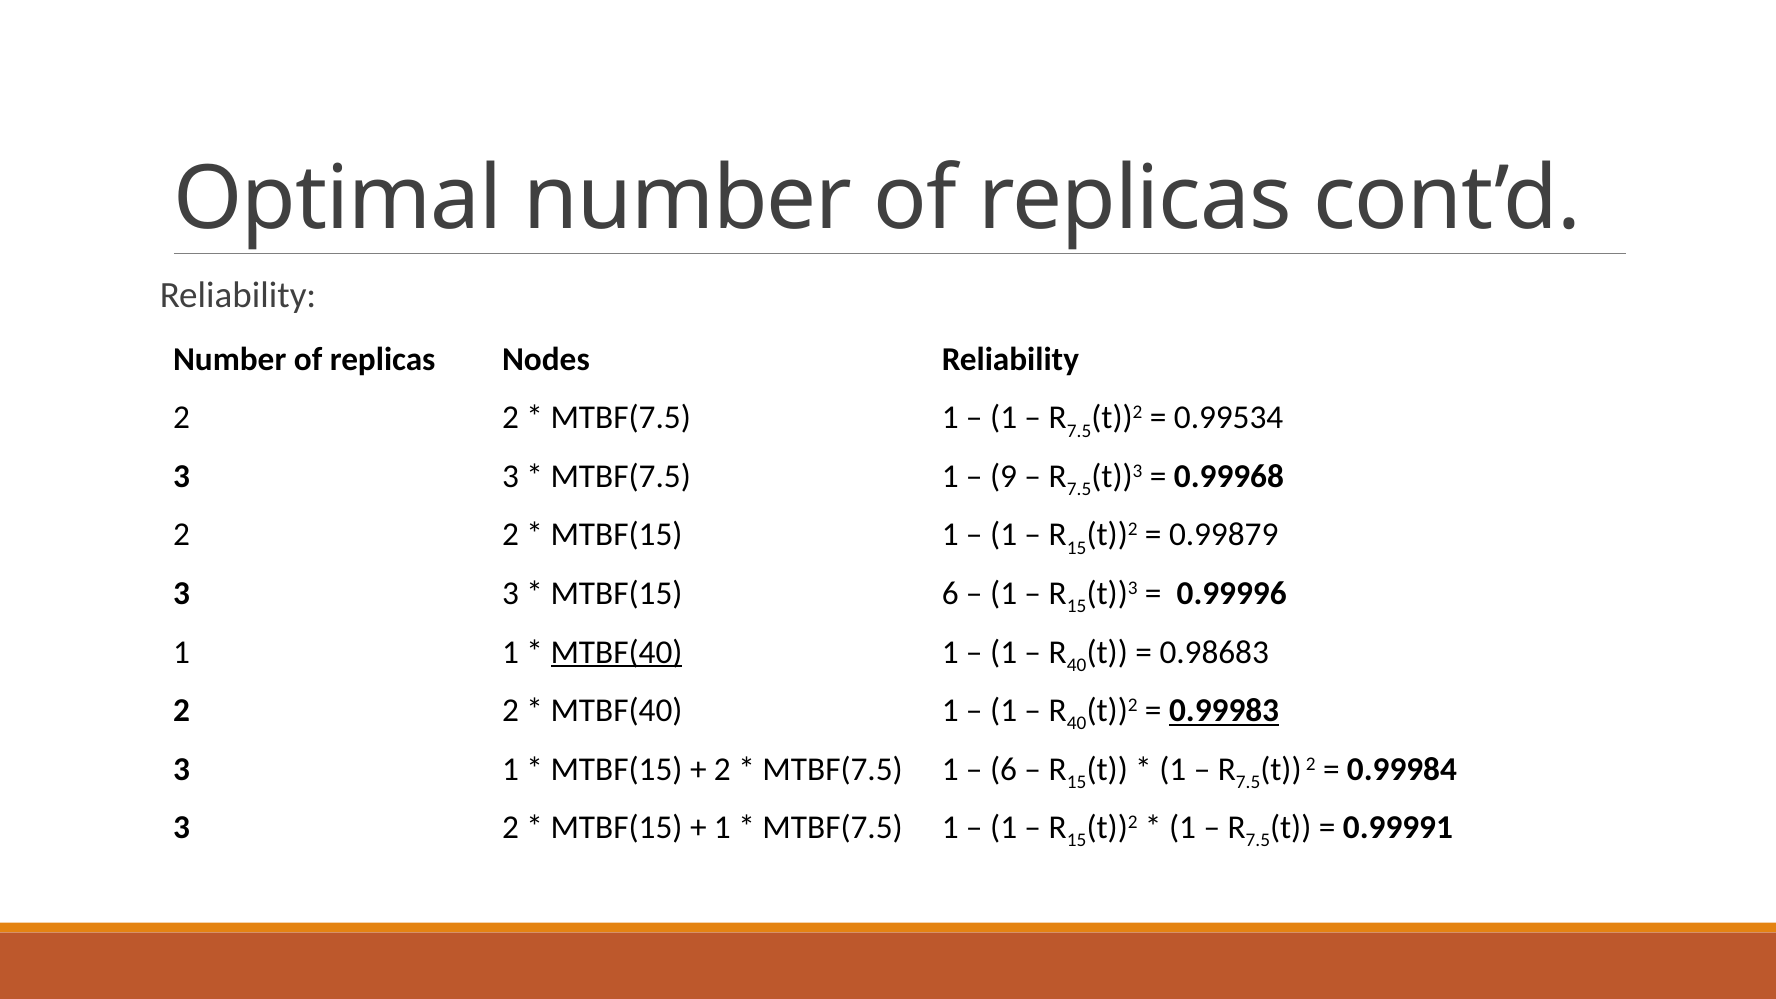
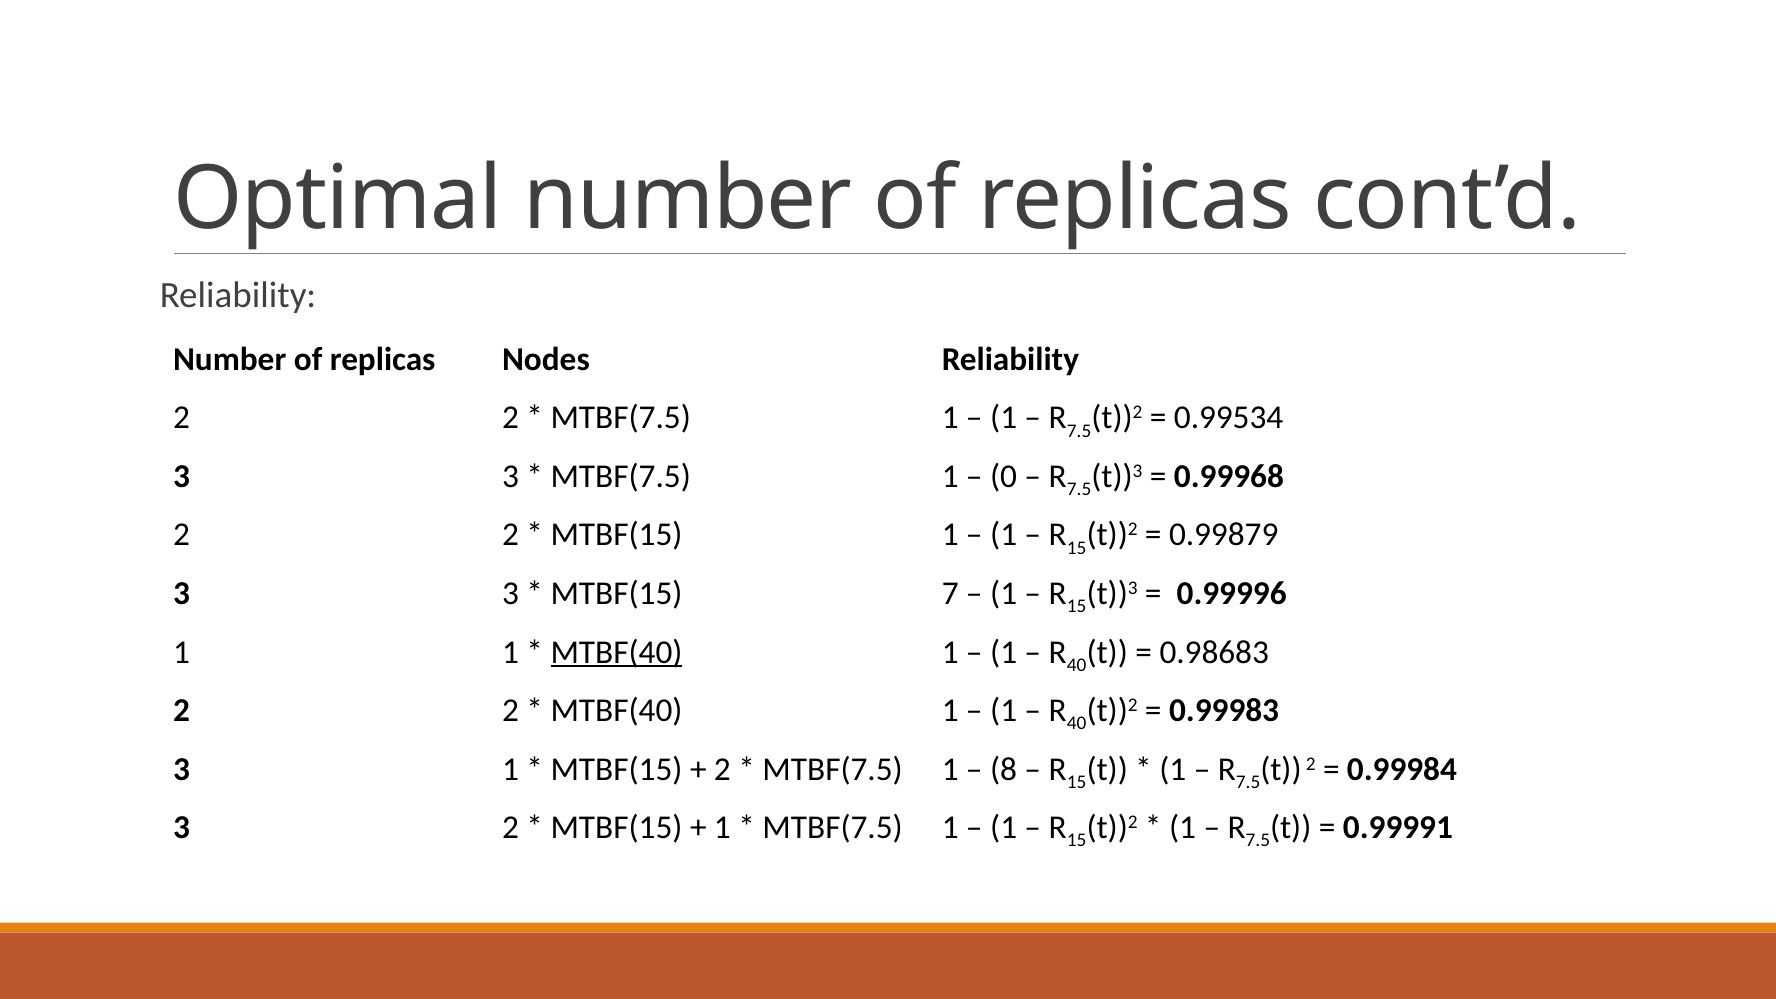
9: 9 -> 0 (1004, 476)
MTBF(15 6: 6 -> 7 (950, 593)
0.99983 underline: present -> none (1224, 711)
6: 6 -> 8 (1004, 769)
